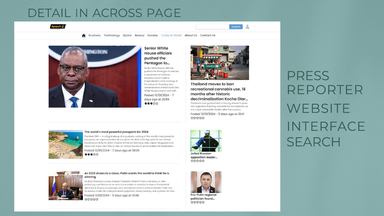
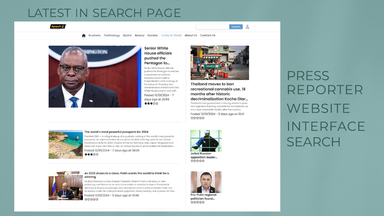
DETAIL: DETAIL -> LATEST (49, 13)
IN ACROSS: ACROSS -> SEARCH (117, 13)
